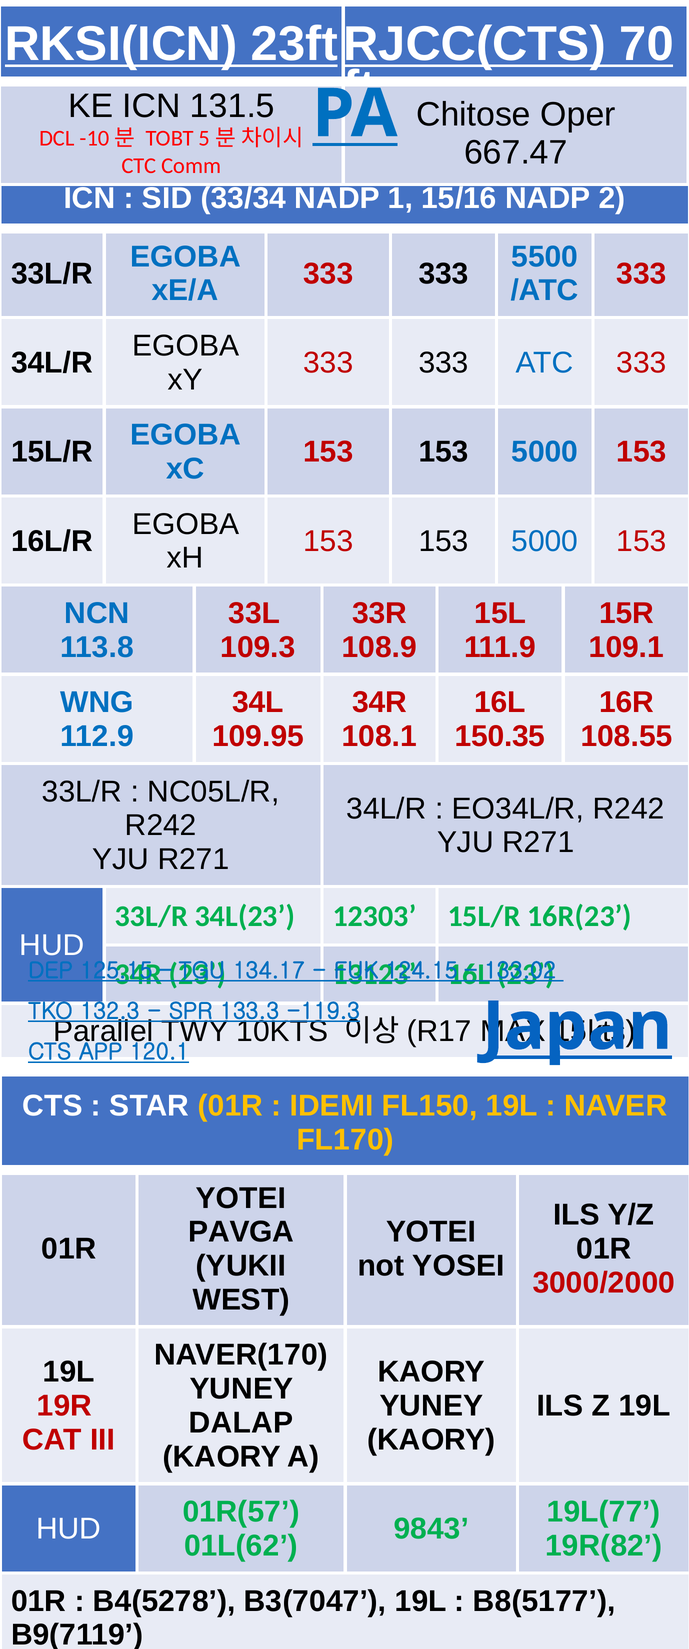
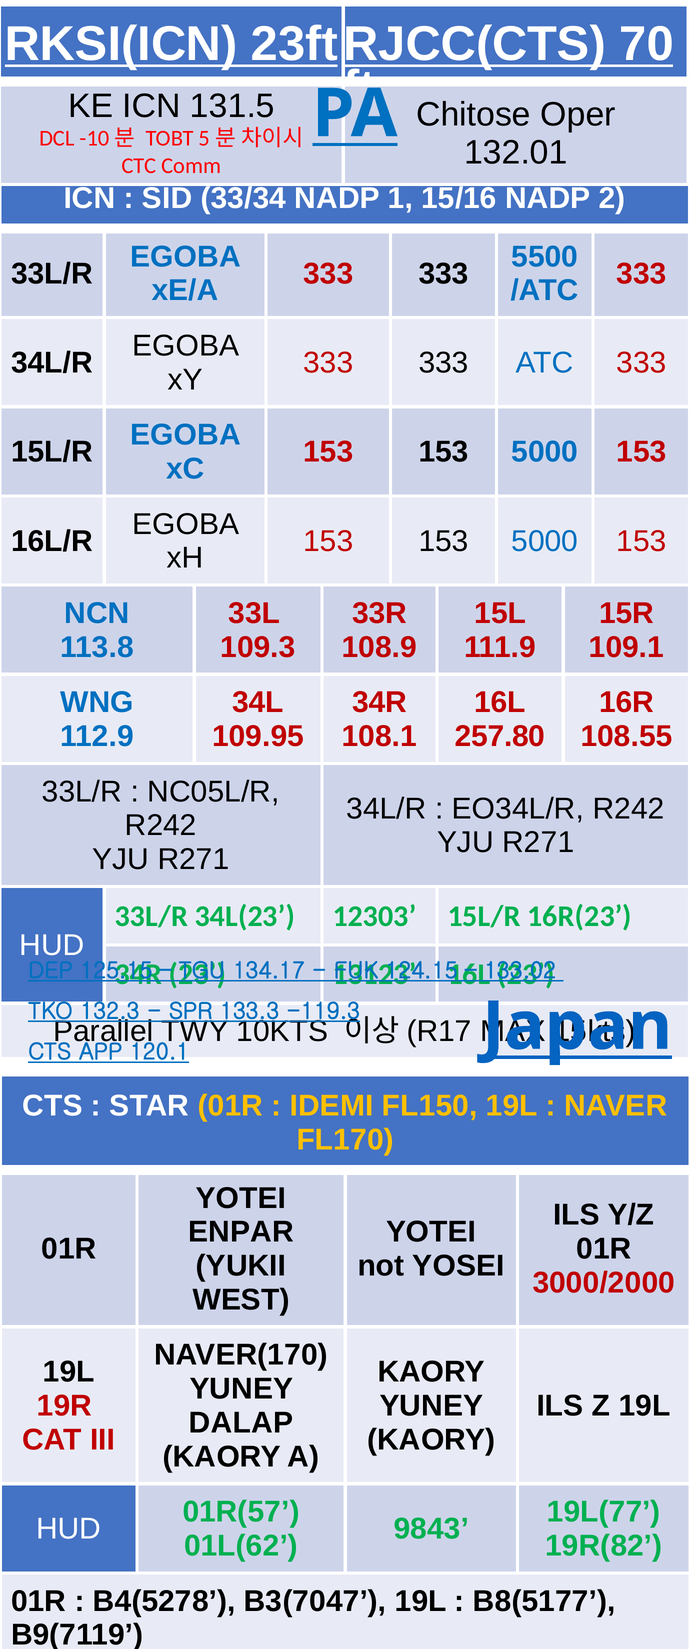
667.47: 667.47 -> 132.01 (516, 152)
150.35: 150.35 -> 257.80 (500, 736)
PAVGA: PAVGA -> ENPAR (241, 1232)
